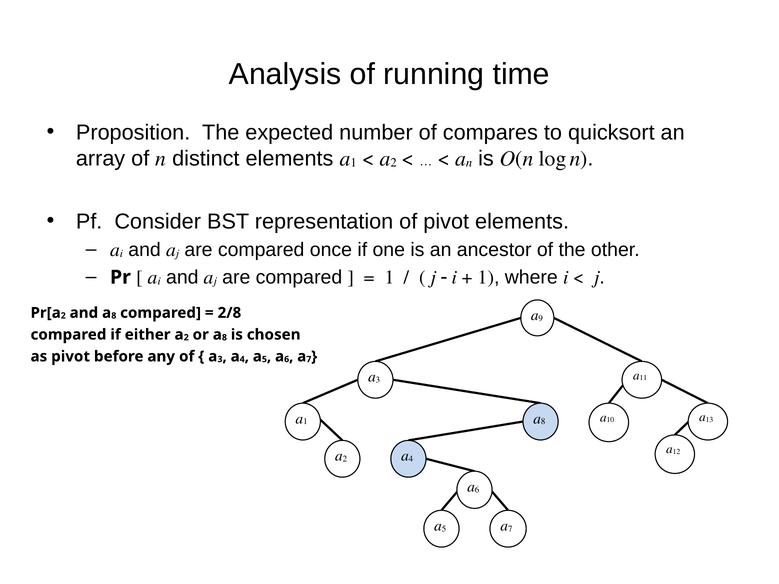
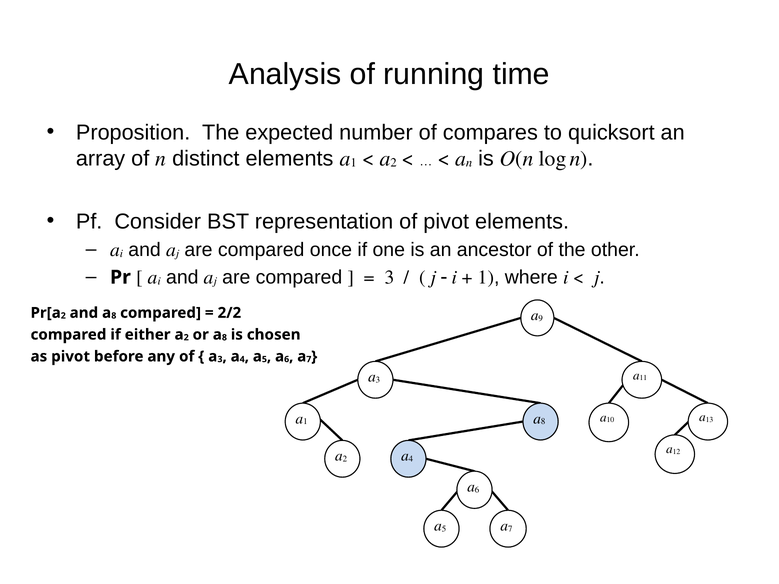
1: 1 -> 3 (389, 277)
2/8: 2/8 -> 2/2 (229, 313)
